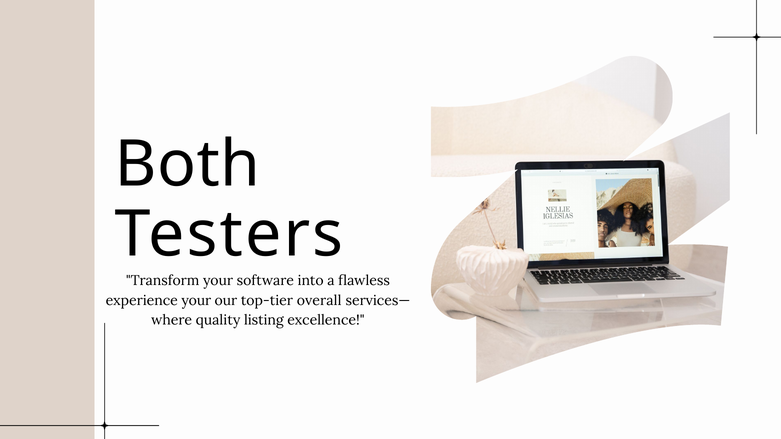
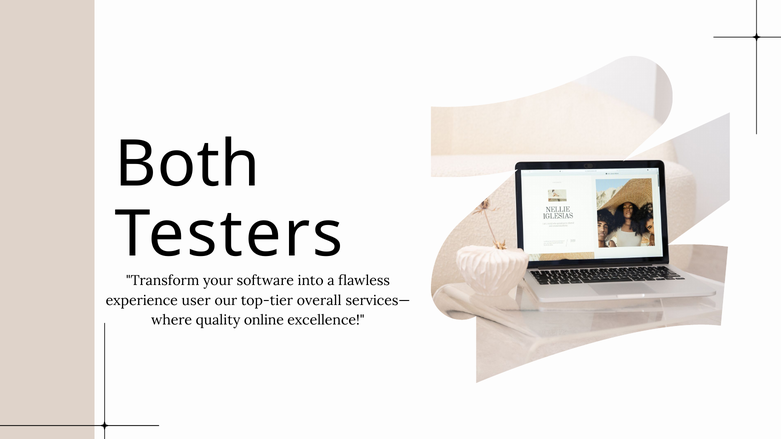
experience your: your -> user (196, 301)
listing: listing -> online (264, 320)
